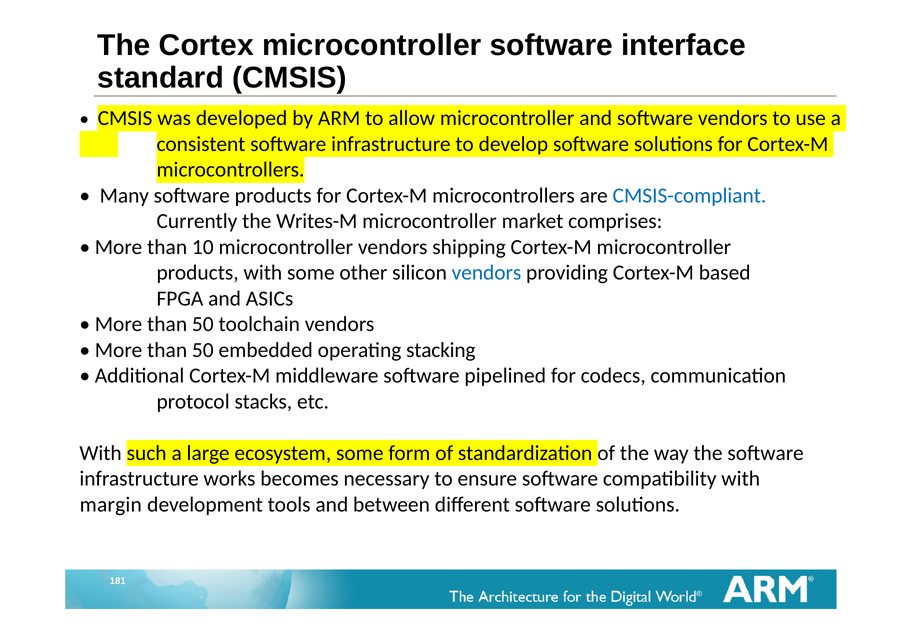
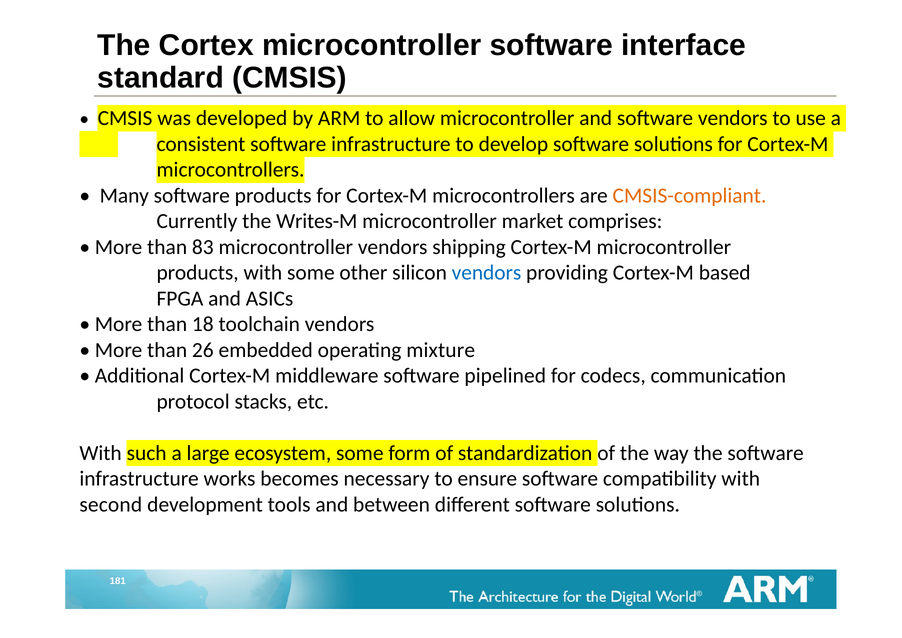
CMSIS-compliant colour: blue -> orange (690, 195)
10: 10 -> 83 (203, 247)
50: 50 -> 18 (203, 324)
50: 50 -> 26 (203, 350)
stacking: stacking -> mixture (441, 350)
margin: margin -> second (111, 504)
